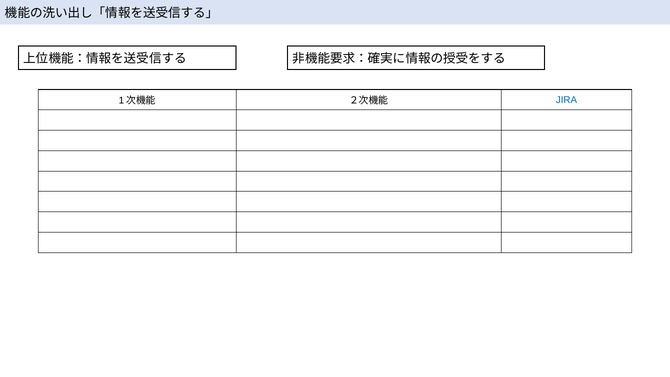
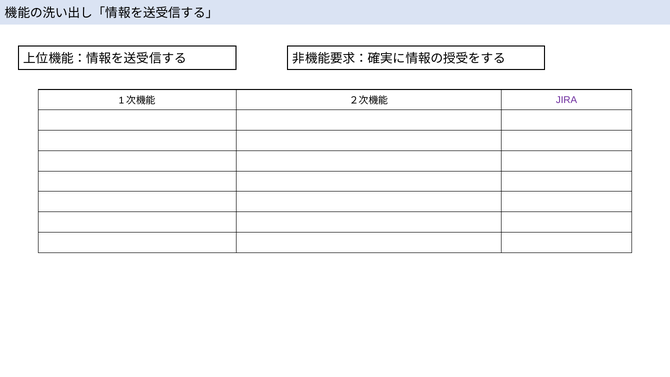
JIRA colour: blue -> purple (566, 100)
